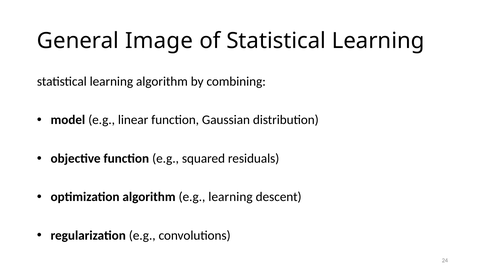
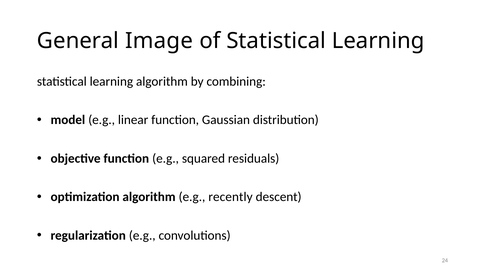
e.g learning: learning -> recently (231, 197)
